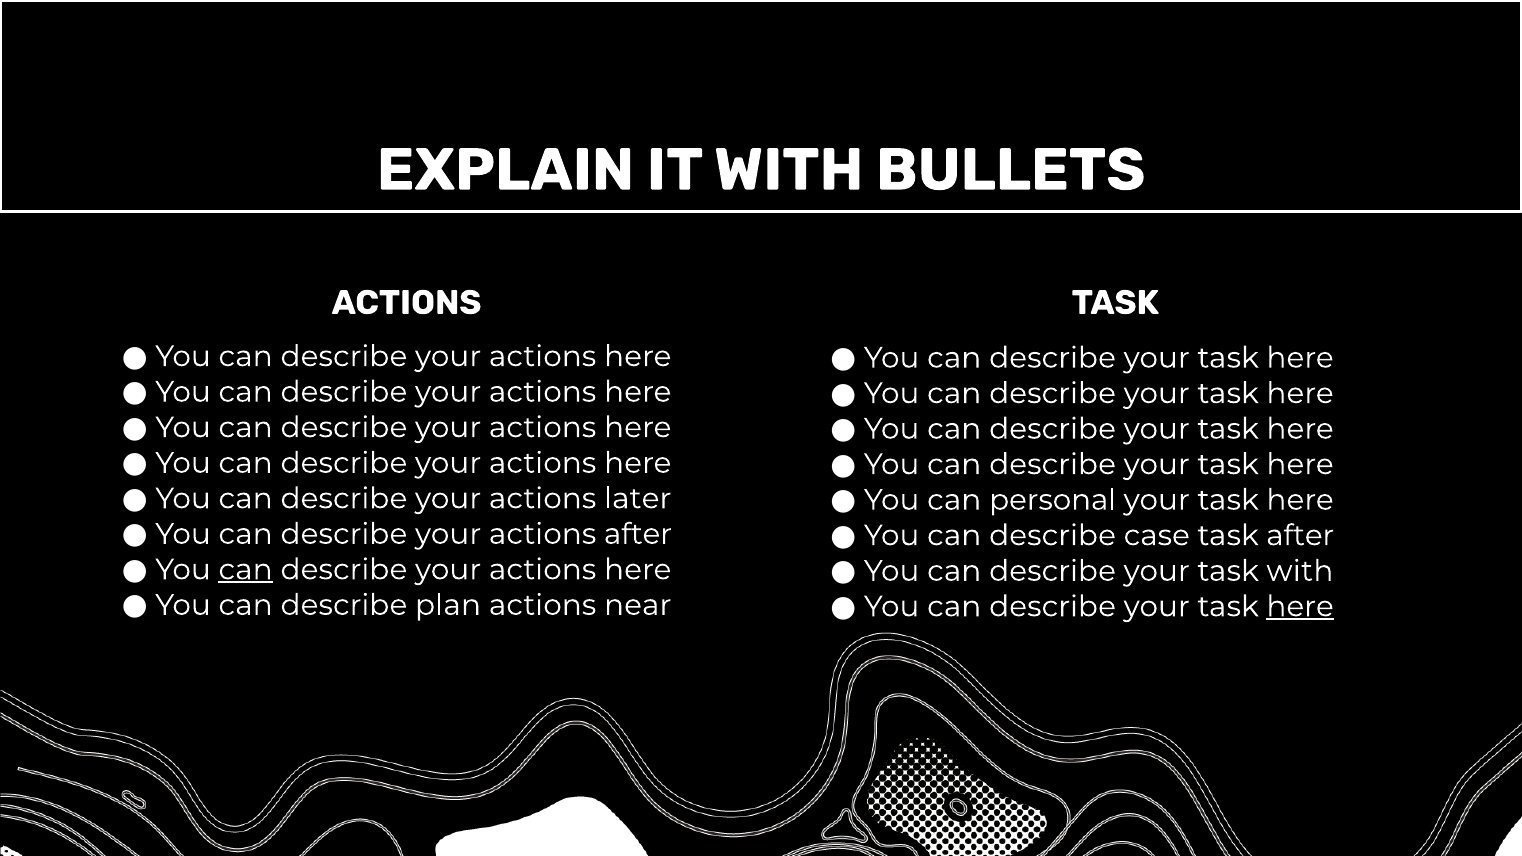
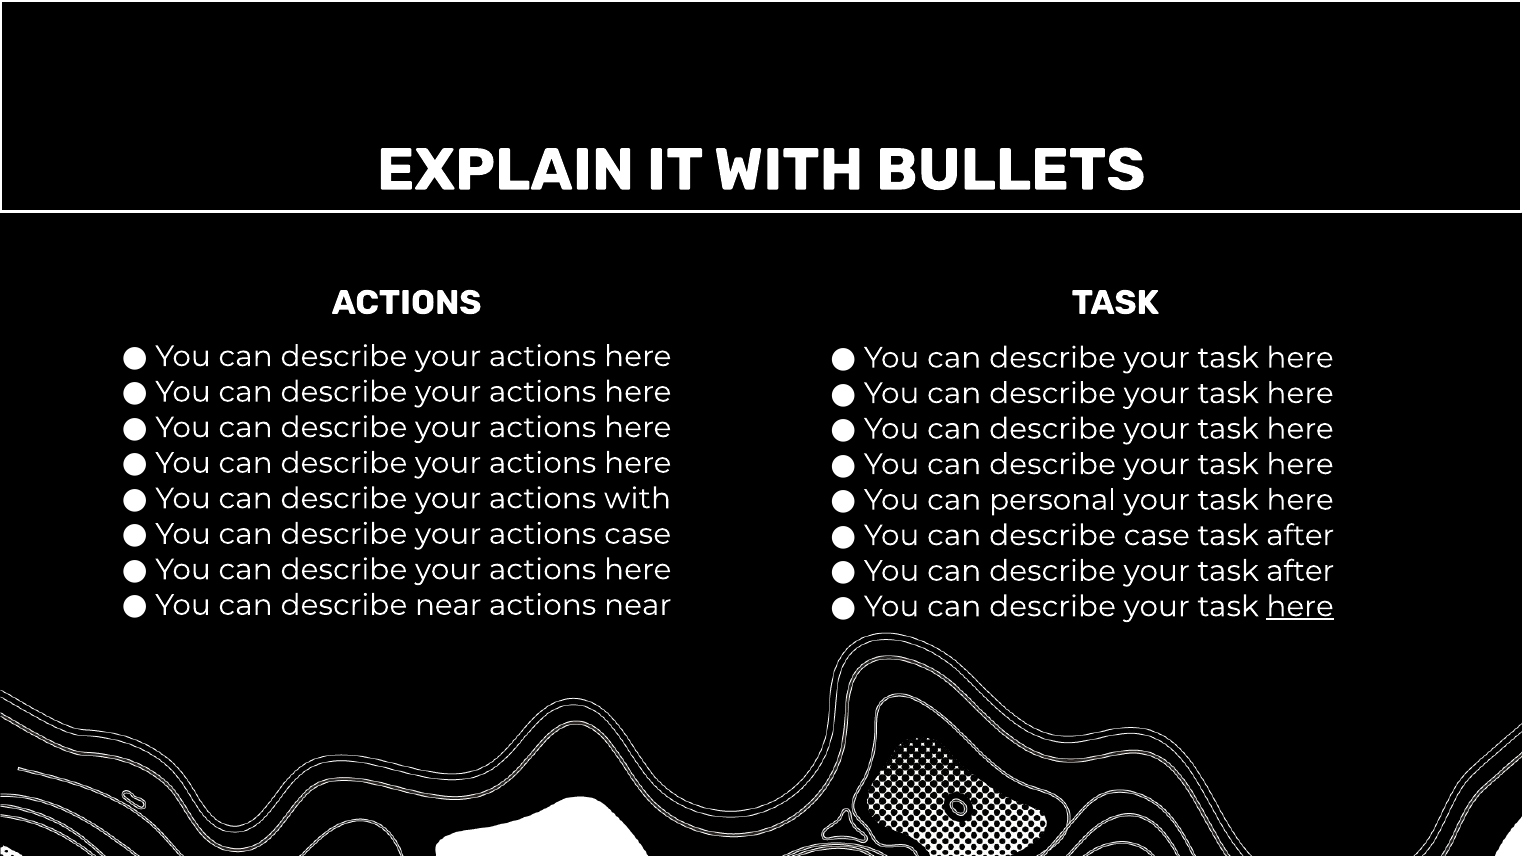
actions later: later -> with (638, 499)
actions after: after -> case (638, 534)
can underline: present -> none (246, 570)
your task with: with -> after (1300, 571)
describe plan: plan -> near (448, 605)
